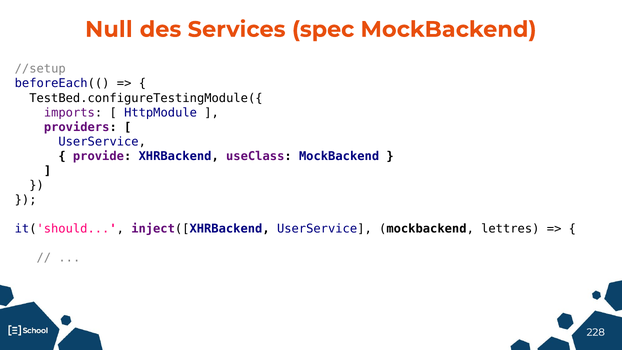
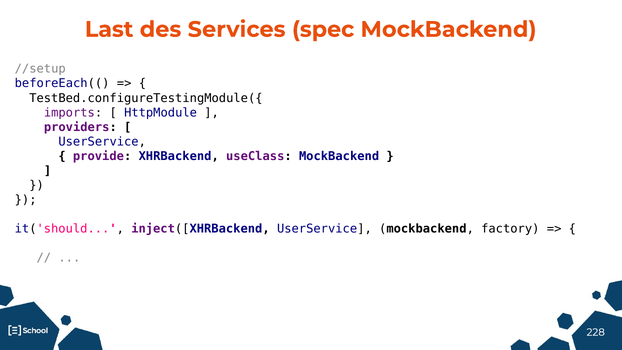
Null: Null -> Last (109, 29)
lettres: lettres -> factory (510, 229)
